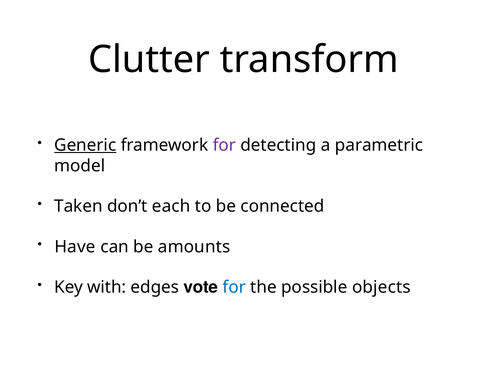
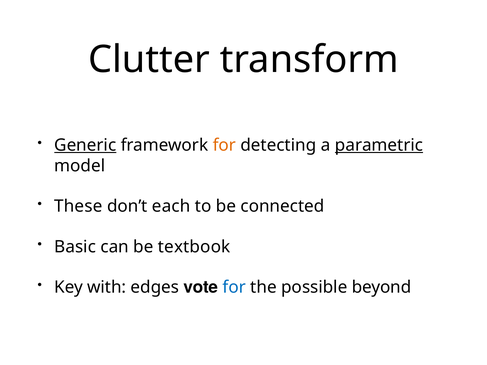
for colour: purple -> orange (224, 145)
parametric underline: none -> present (379, 145)
Taken: Taken -> These (78, 206)
Have: Have -> Basic (75, 247)
amounts: amounts -> textbook (194, 247)
objects: objects -> beyond (381, 287)
